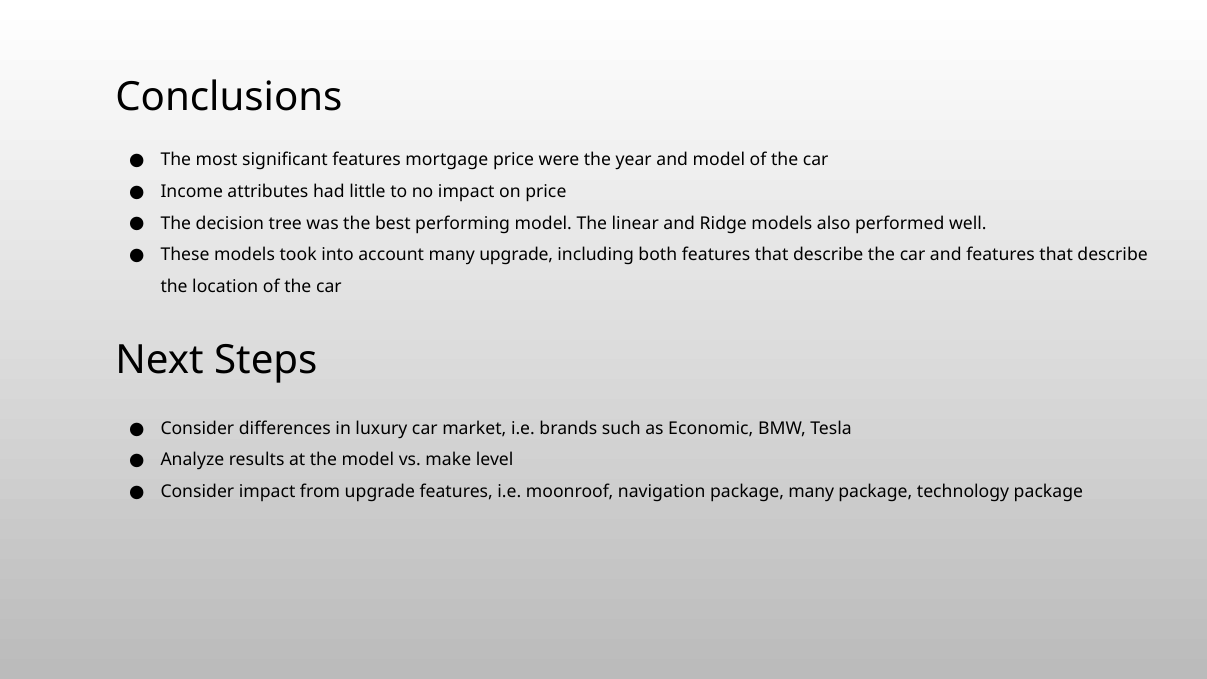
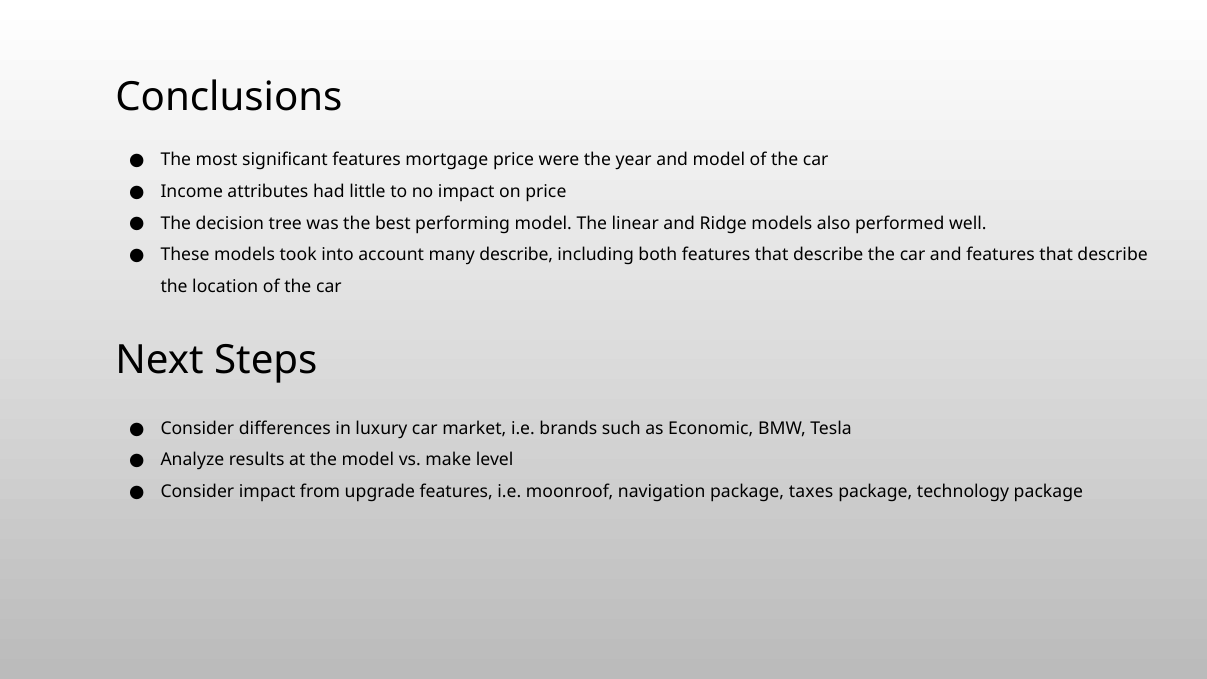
many upgrade: upgrade -> describe (516, 255)
package many: many -> taxes (811, 492)
